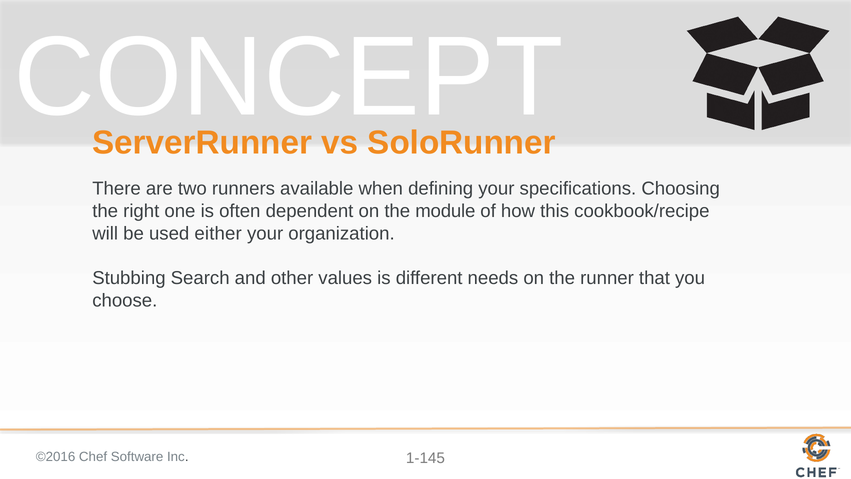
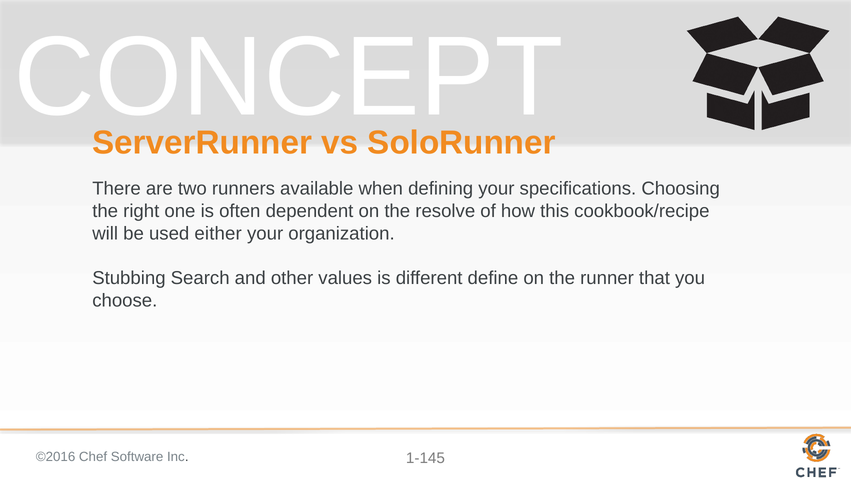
module: module -> resolve (445, 211)
needs: needs -> define (493, 278)
